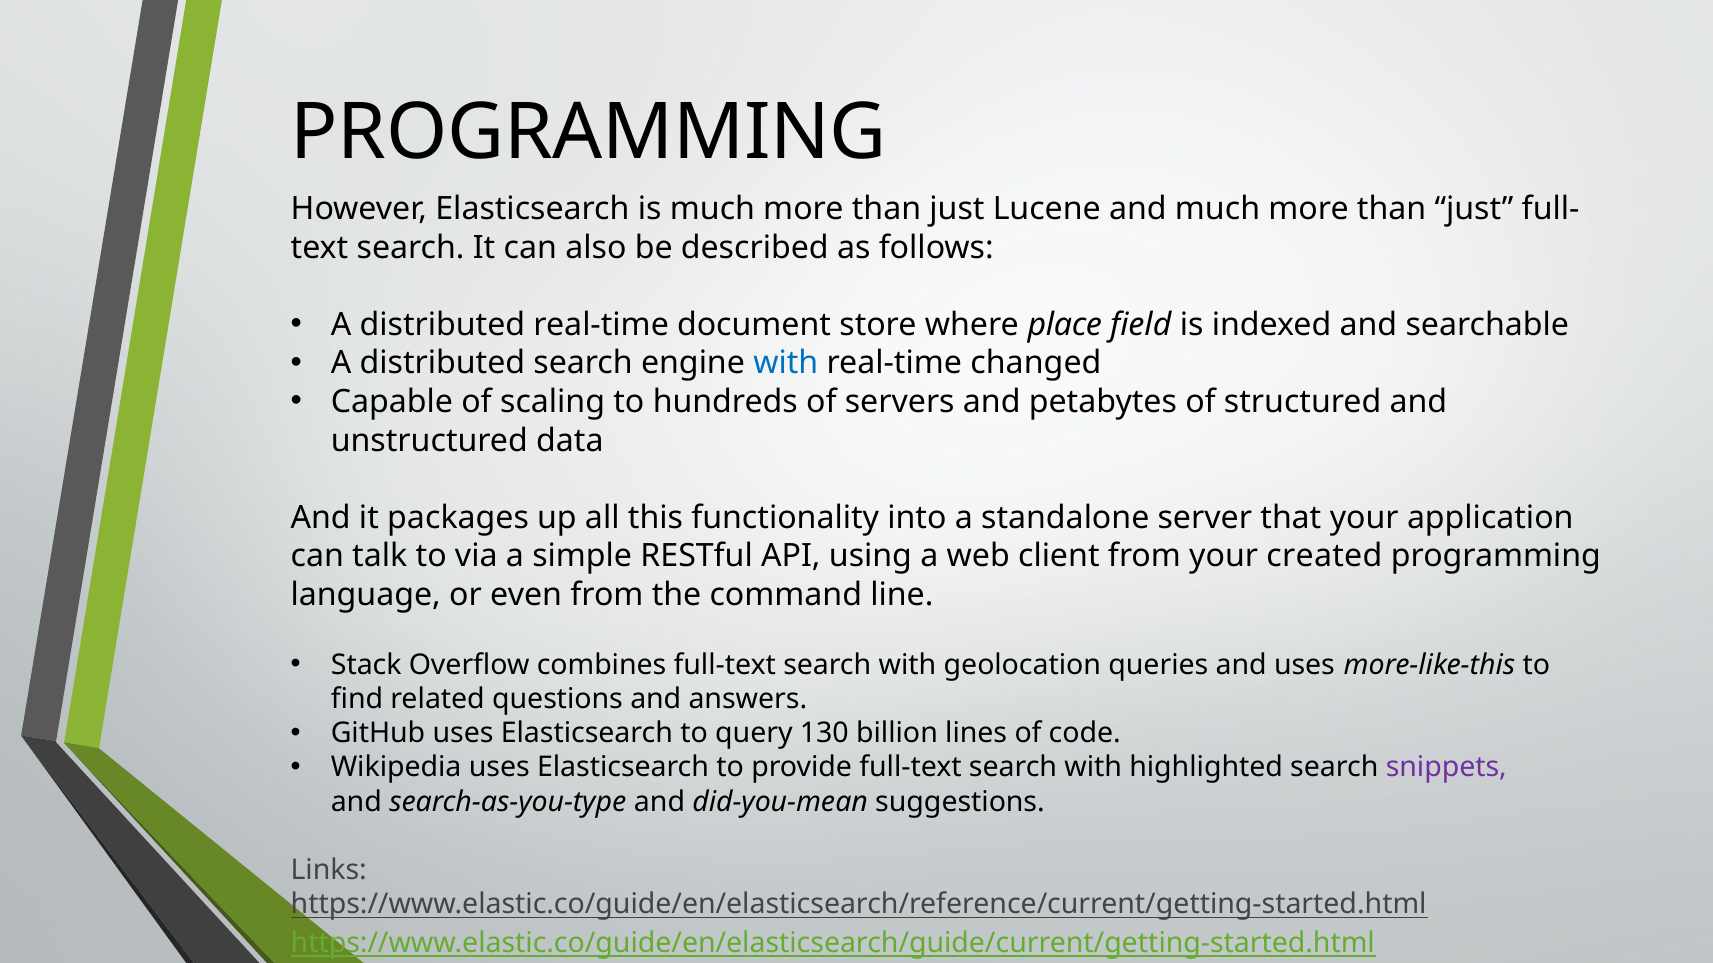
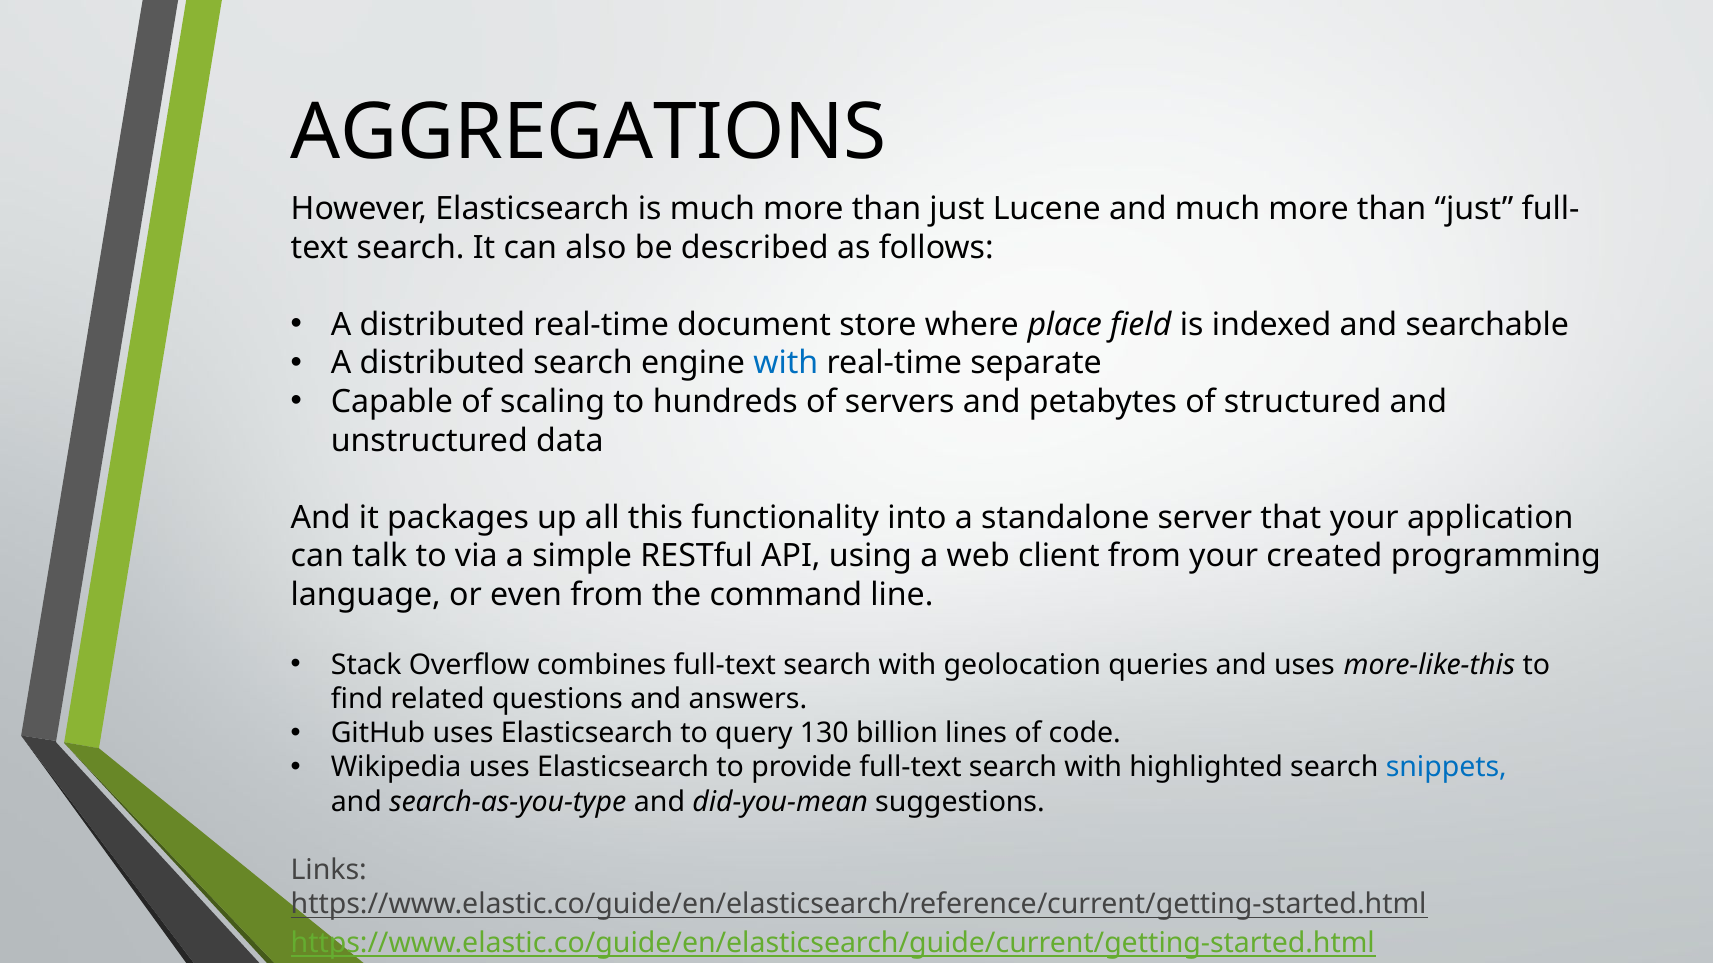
PROGRAMMING: PROGRAMMING -> AGGREGATIONS (589, 132)
changed: changed -> separate (1036, 364)
snippets colour: purple -> blue (1446, 768)
